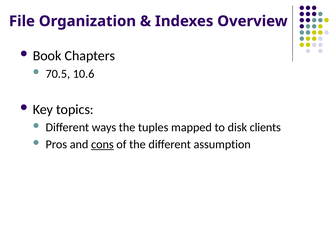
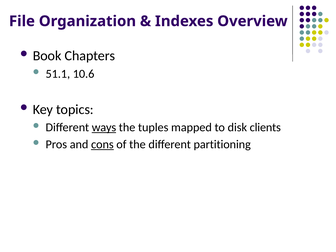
70.5: 70.5 -> 51.1 (58, 74)
ways underline: none -> present (104, 127)
assumption: assumption -> partitioning (222, 144)
